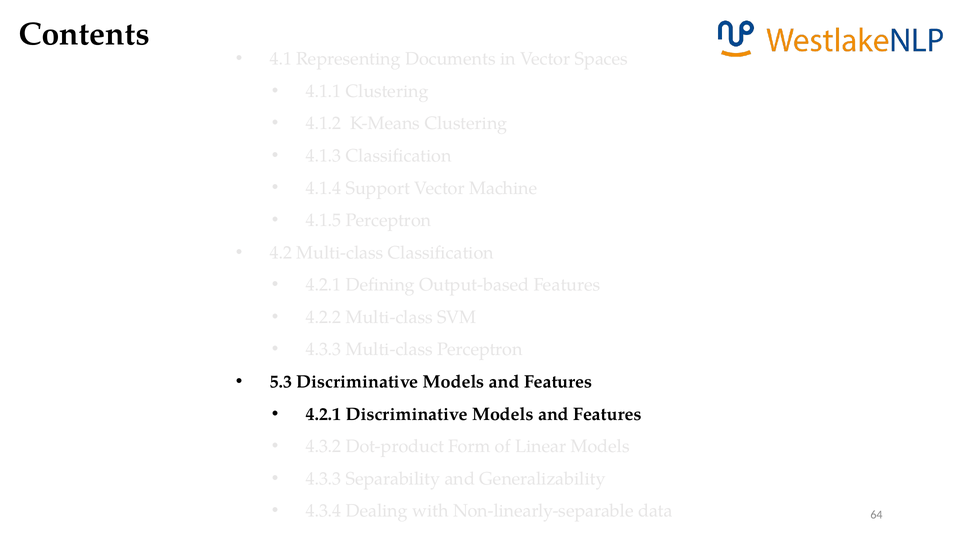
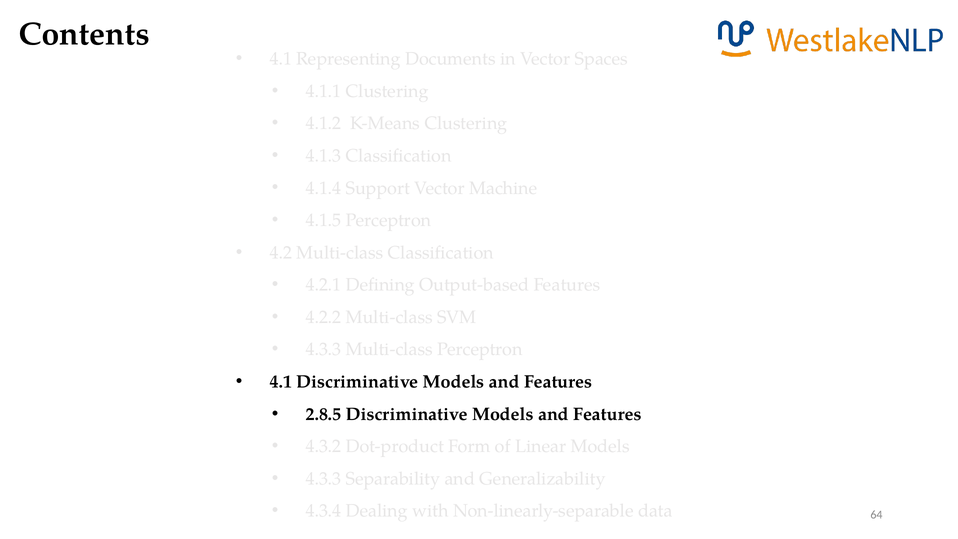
5.3: 5.3 -> 4.1 (281, 382)
4.2.1: 4.2.1 -> 2.8.5 (323, 414)
